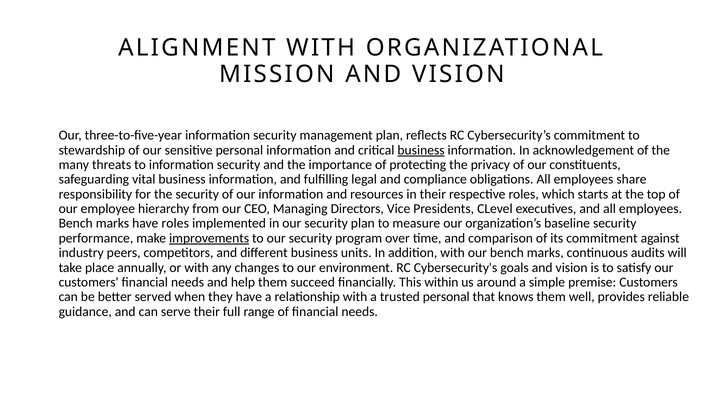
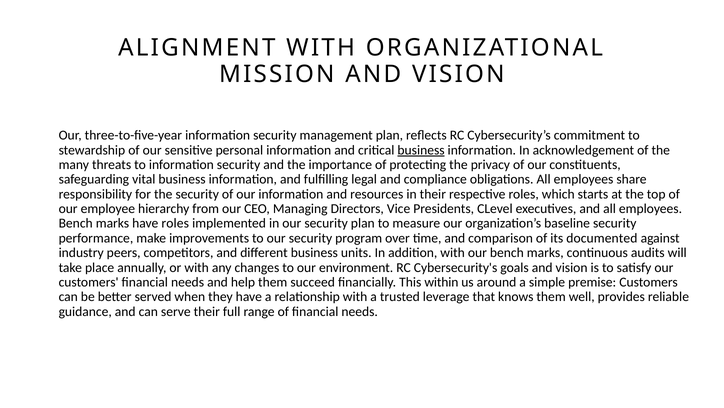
improvements underline: present -> none (209, 238)
its commitment: commitment -> documented (602, 238)
trusted personal: personal -> leverage (446, 296)
